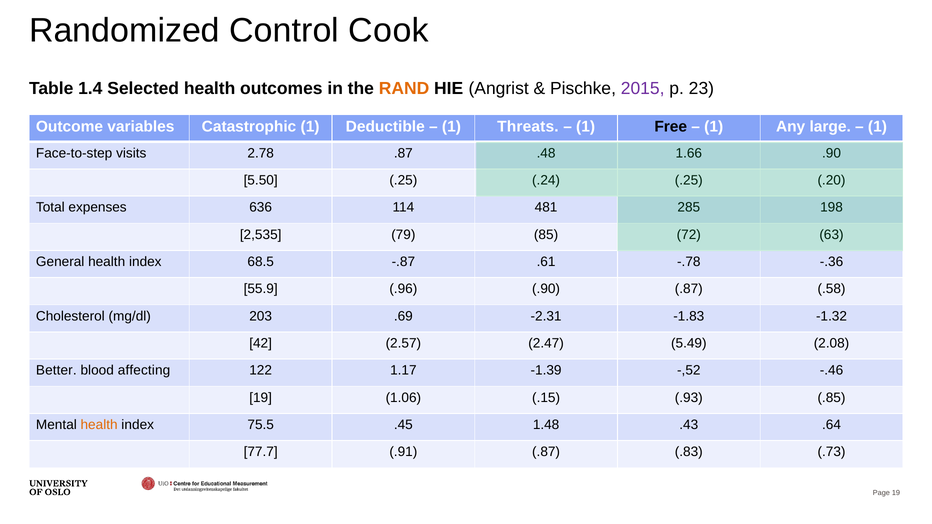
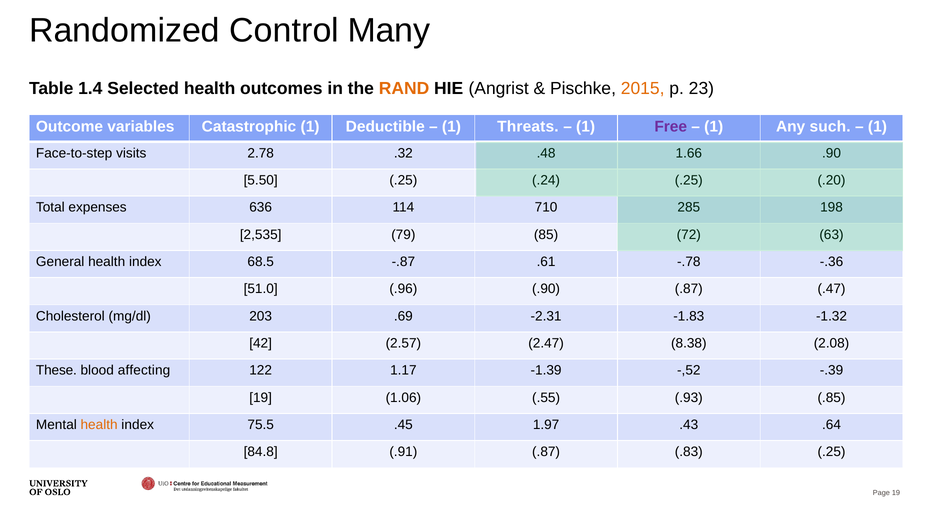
Cook: Cook -> Many (389, 31)
2015 colour: purple -> orange (643, 88)
Free colour: black -> purple (671, 127)
large: large -> such (830, 127)
2.78 .87: .87 -> .32 (403, 153)
481: 481 -> 710 (546, 207)
55.9: 55.9 -> 51.0 (261, 289)
.58: .58 -> .47 (832, 289)
5.49: 5.49 -> 8.38 (689, 343)
Better: Better -> These (56, 371)
-.46: -.46 -> -.39 (832, 371)
.15: .15 -> .55 (546, 398)
1.48: 1.48 -> 1.97 (546, 425)
77.7: 77.7 -> 84.8 (261, 452)
.83 .73: .73 -> .25 (832, 452)
